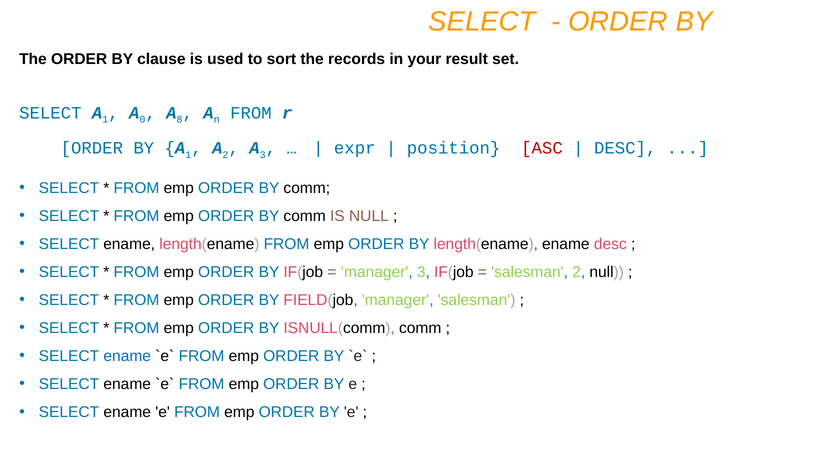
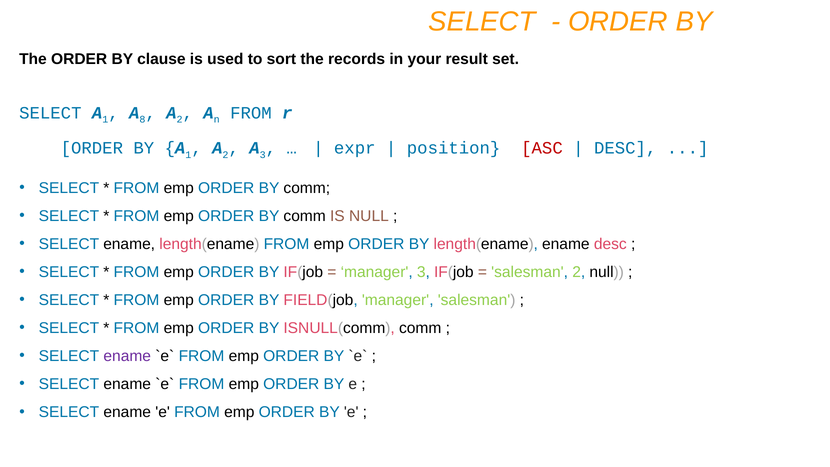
0: 0 -> 8 (142, 120)
8: 8 -> 2 (180, 120)
ename colour: blue -> purple (127, 356)
